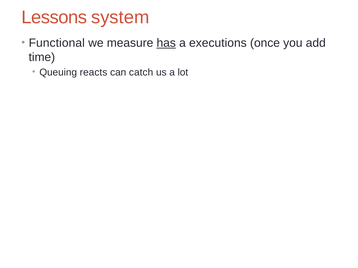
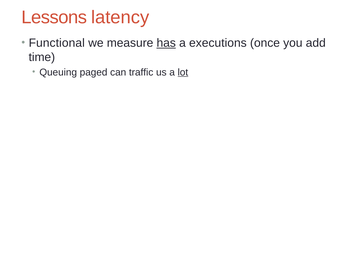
system: system -> latency (120, 17)
reacts: reacts -> paged (94, 72)
catch: catch -> traffic (141, 72)
lot underline: none -> present (183, 72)
